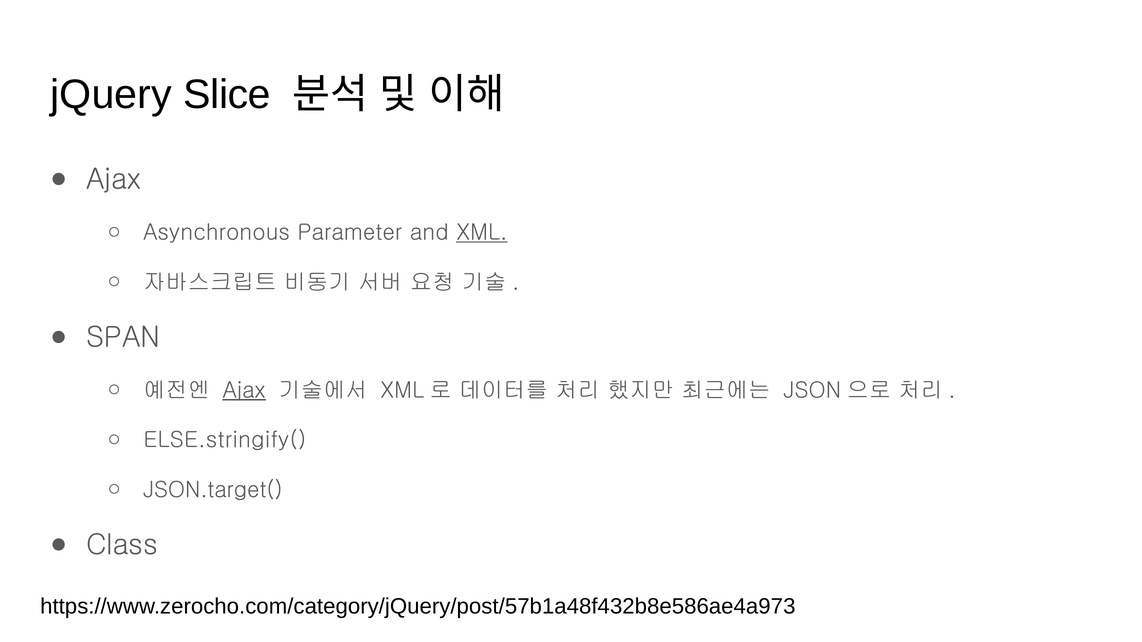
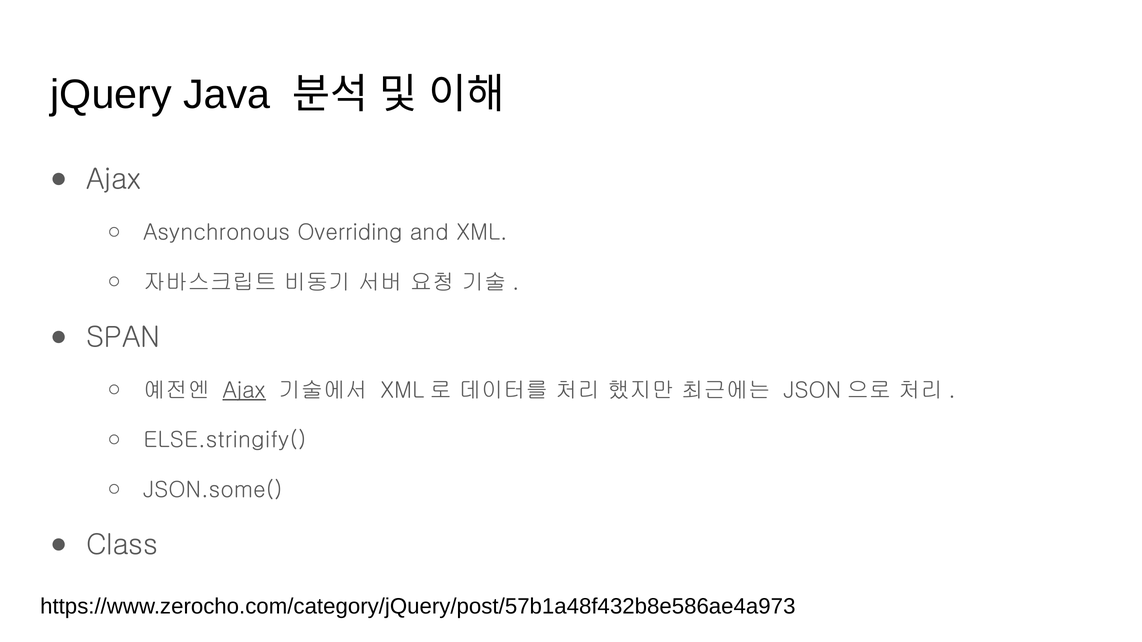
Slice: Slice -> Java (227, 95)
Parameter: Parameter -> Overriding (350, 233)
XML underline: present -> none (482, 233)
JSON.target(: JSON.target( -> JSON.some( (213, 490)
